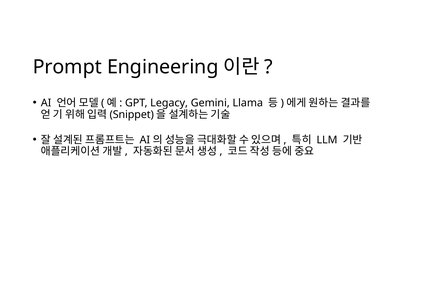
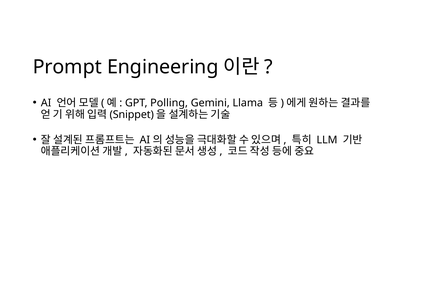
Legacy: Legacy -> Polling (169, 103)
